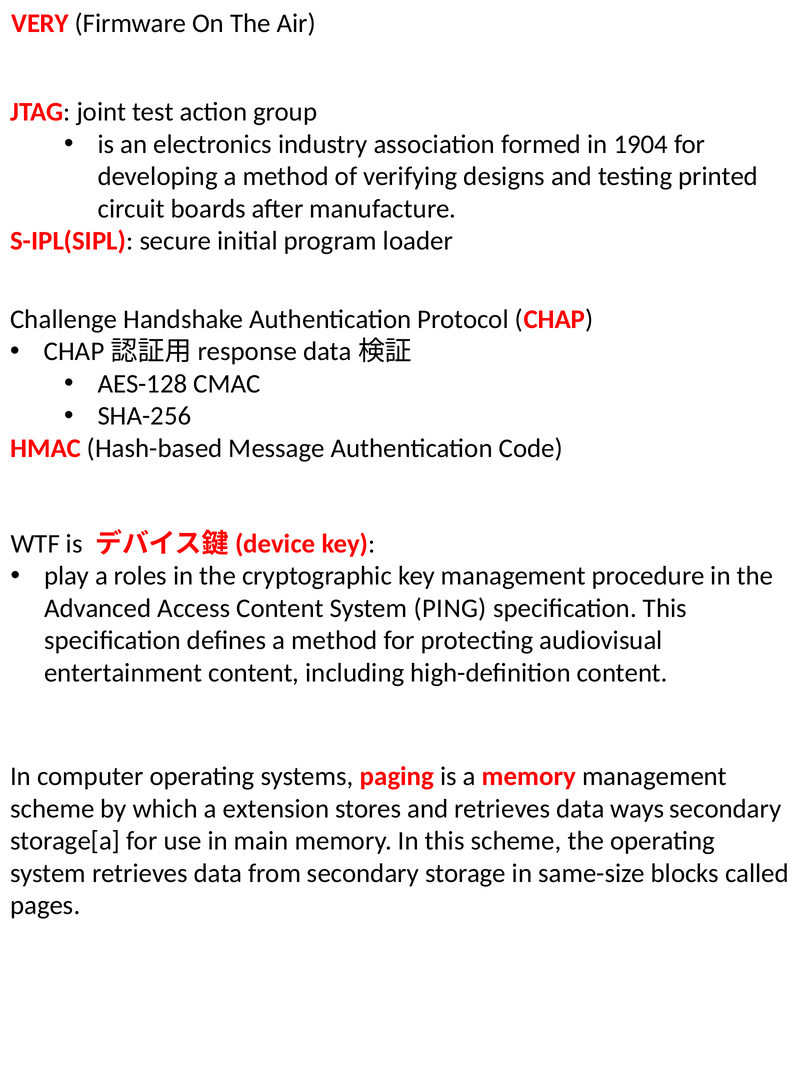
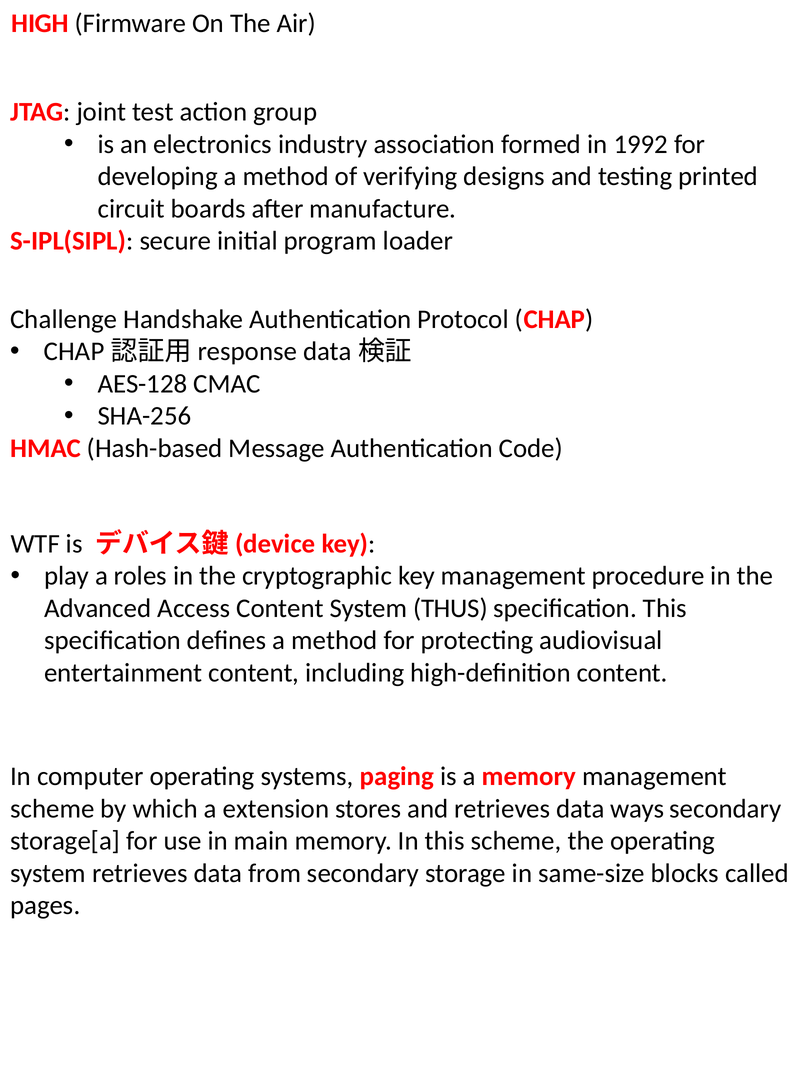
VERY: VERY -> HIGH (40, 23)
1904: 1904 -> 1992 (641, 144)
PING: PING -> THUS (450, 609)
